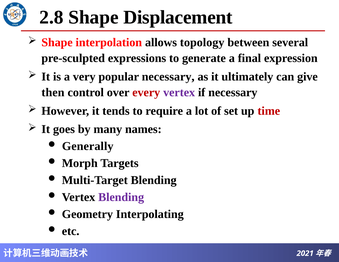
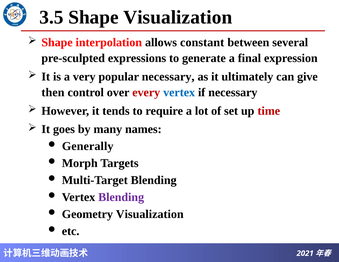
2.8: 2.8 -> 3.5 (51, 17)
Shape Displacement: Displacement -> Visualization (178, 17)
topology: topology -> constant (202, 42)
vertex colour: purple -> blue (179, 92)
Geometry Interpolating: Interpolating -> Visualization (150, 214)
